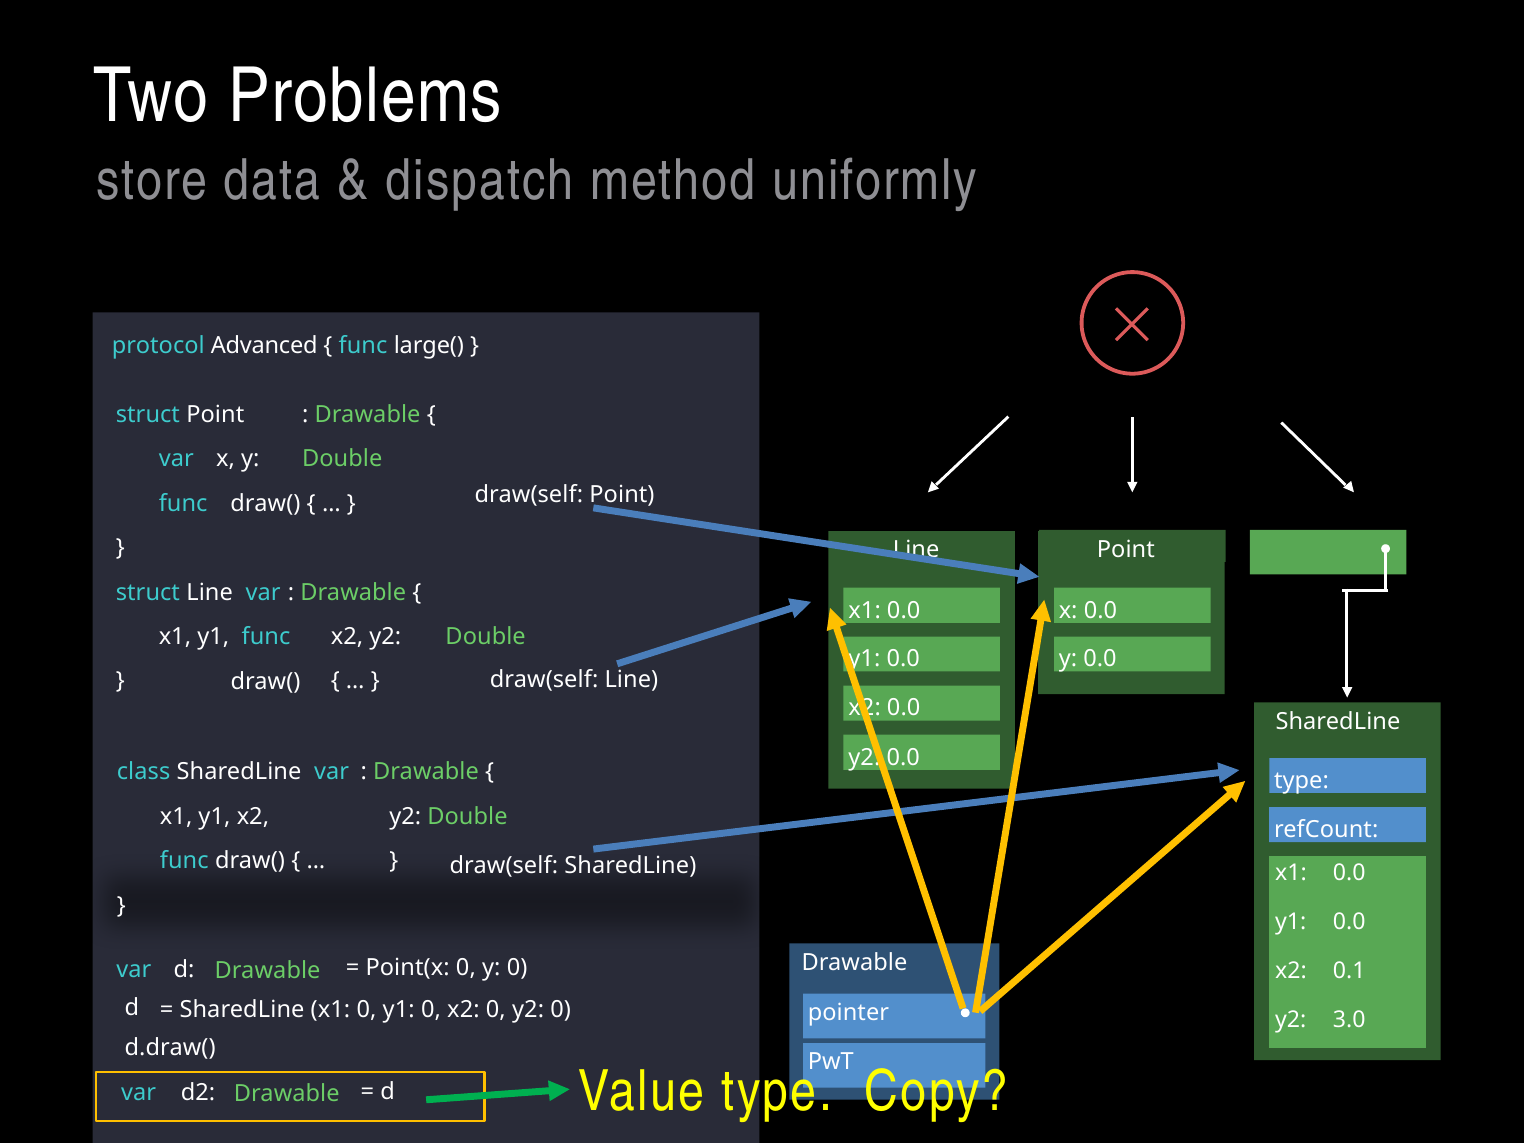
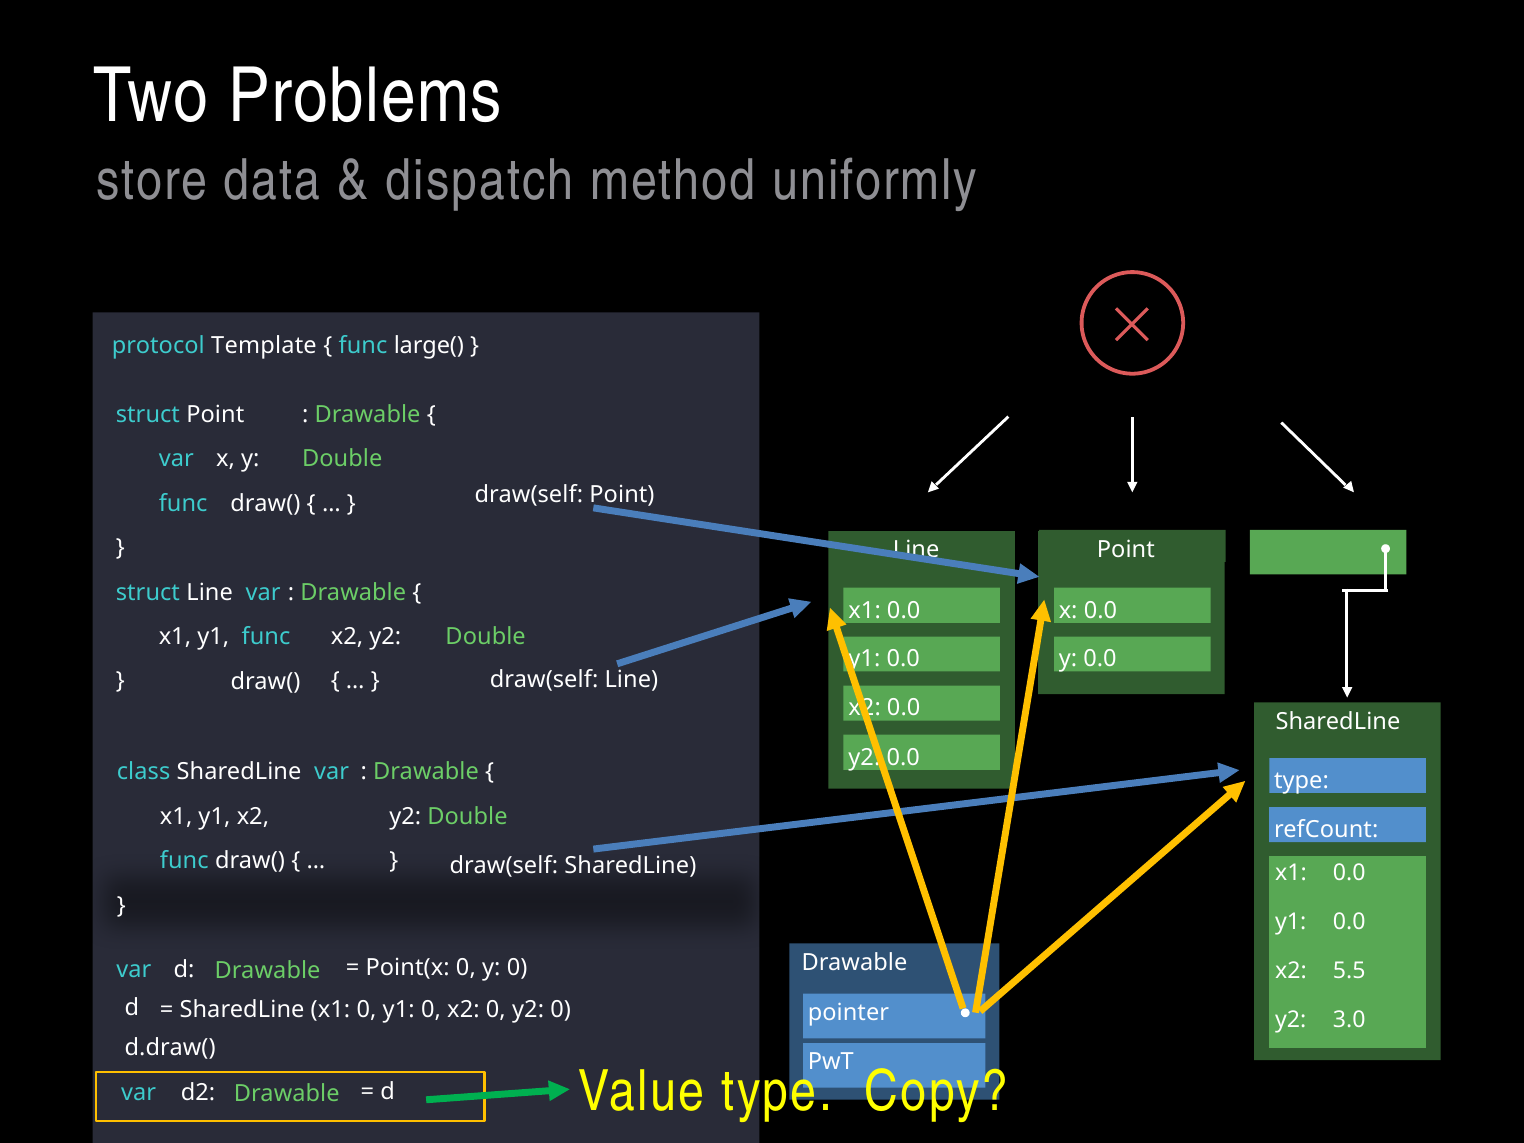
Advanced: Advanced -> Template (264, 345)
0.1: 0.1 -> 5.5 (1349, 971)
